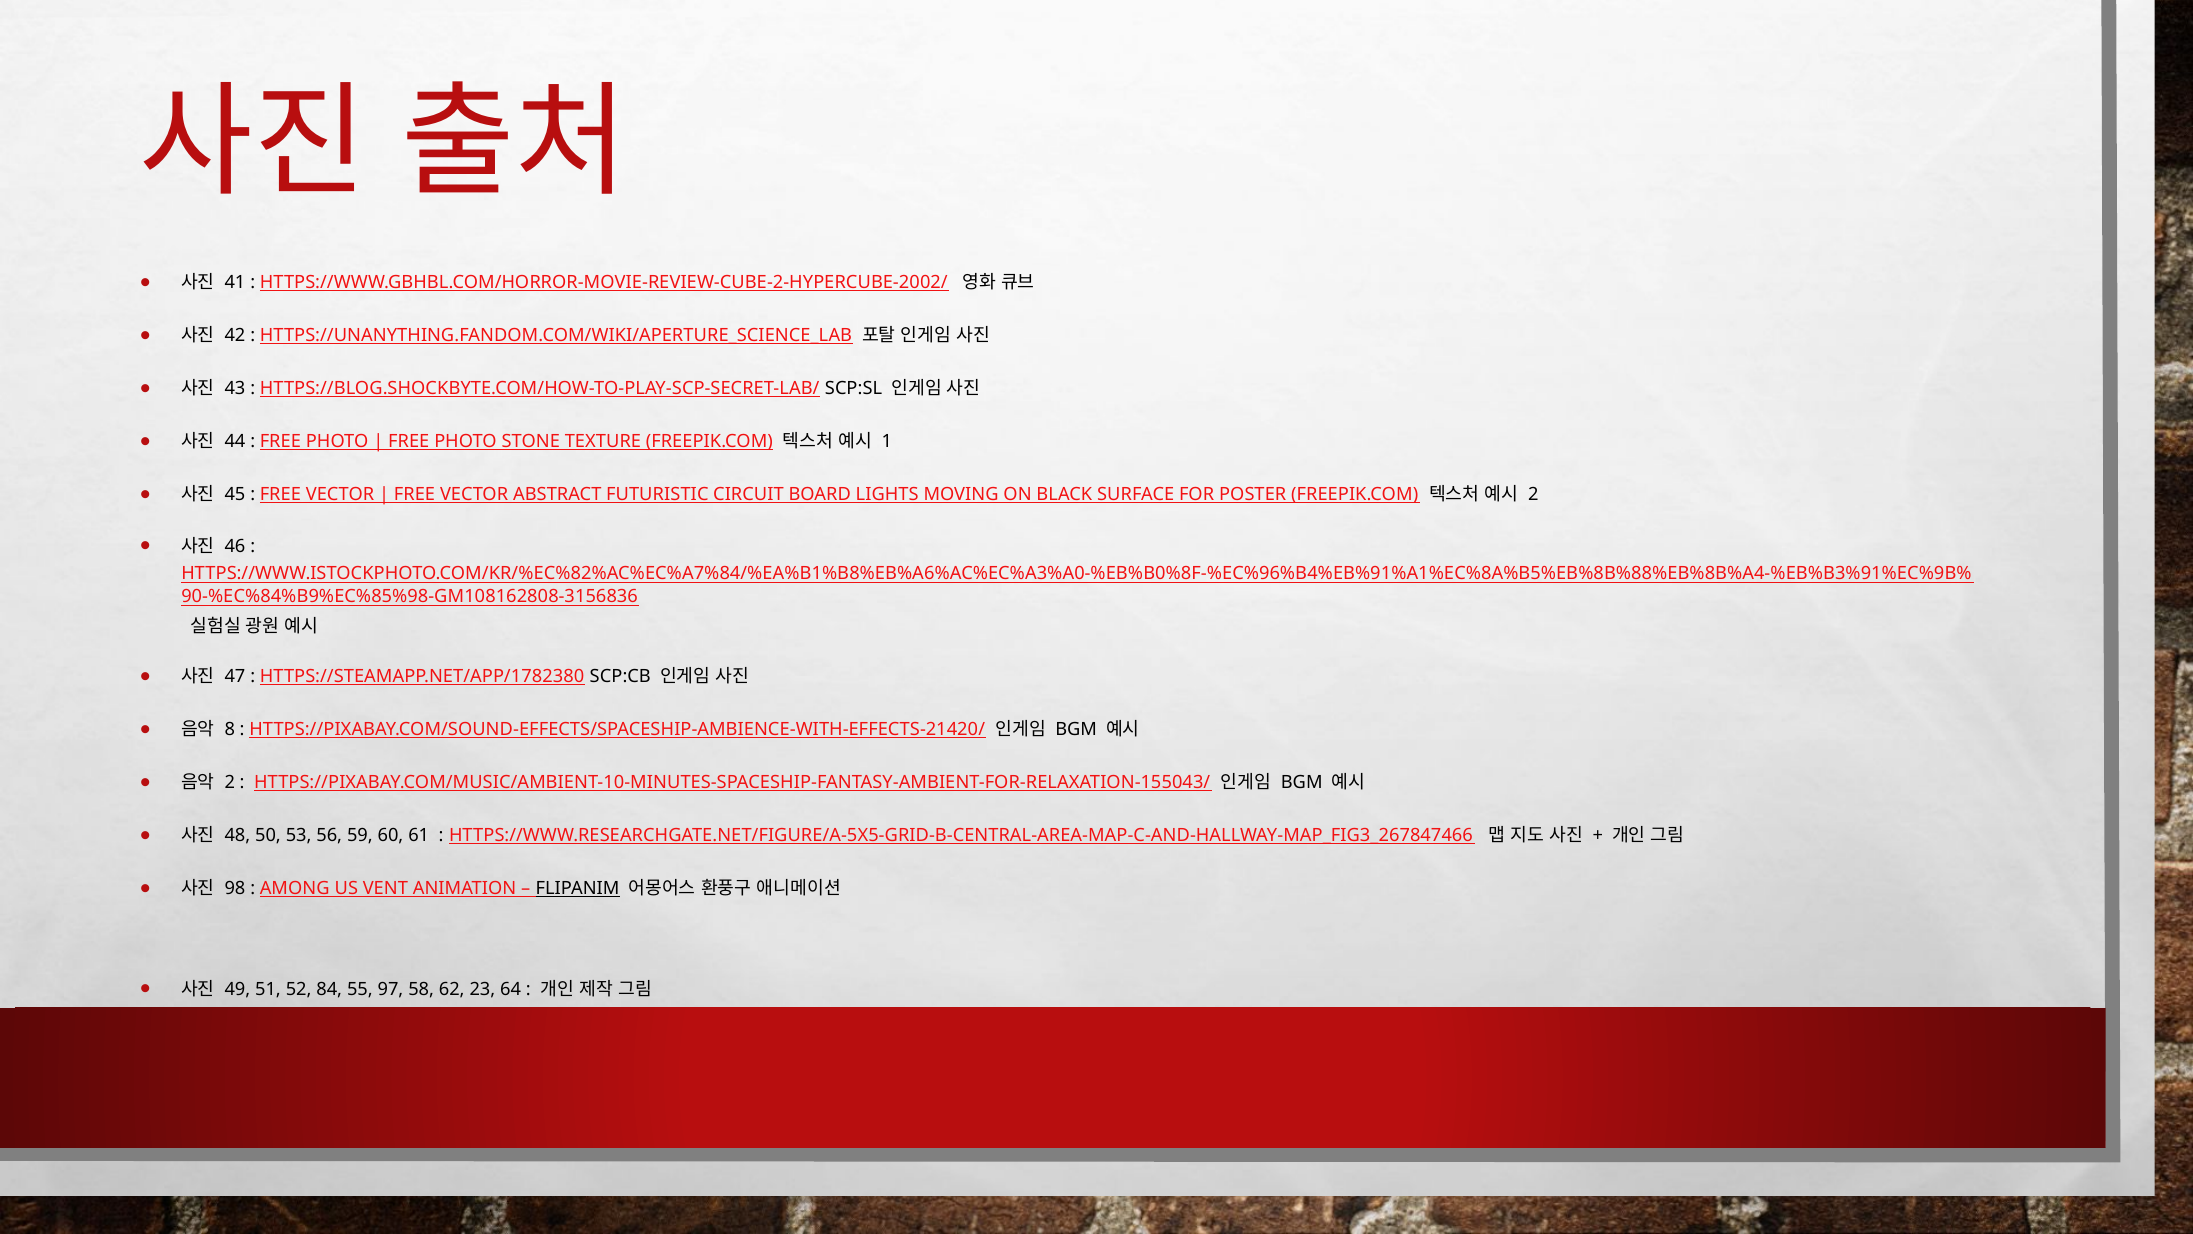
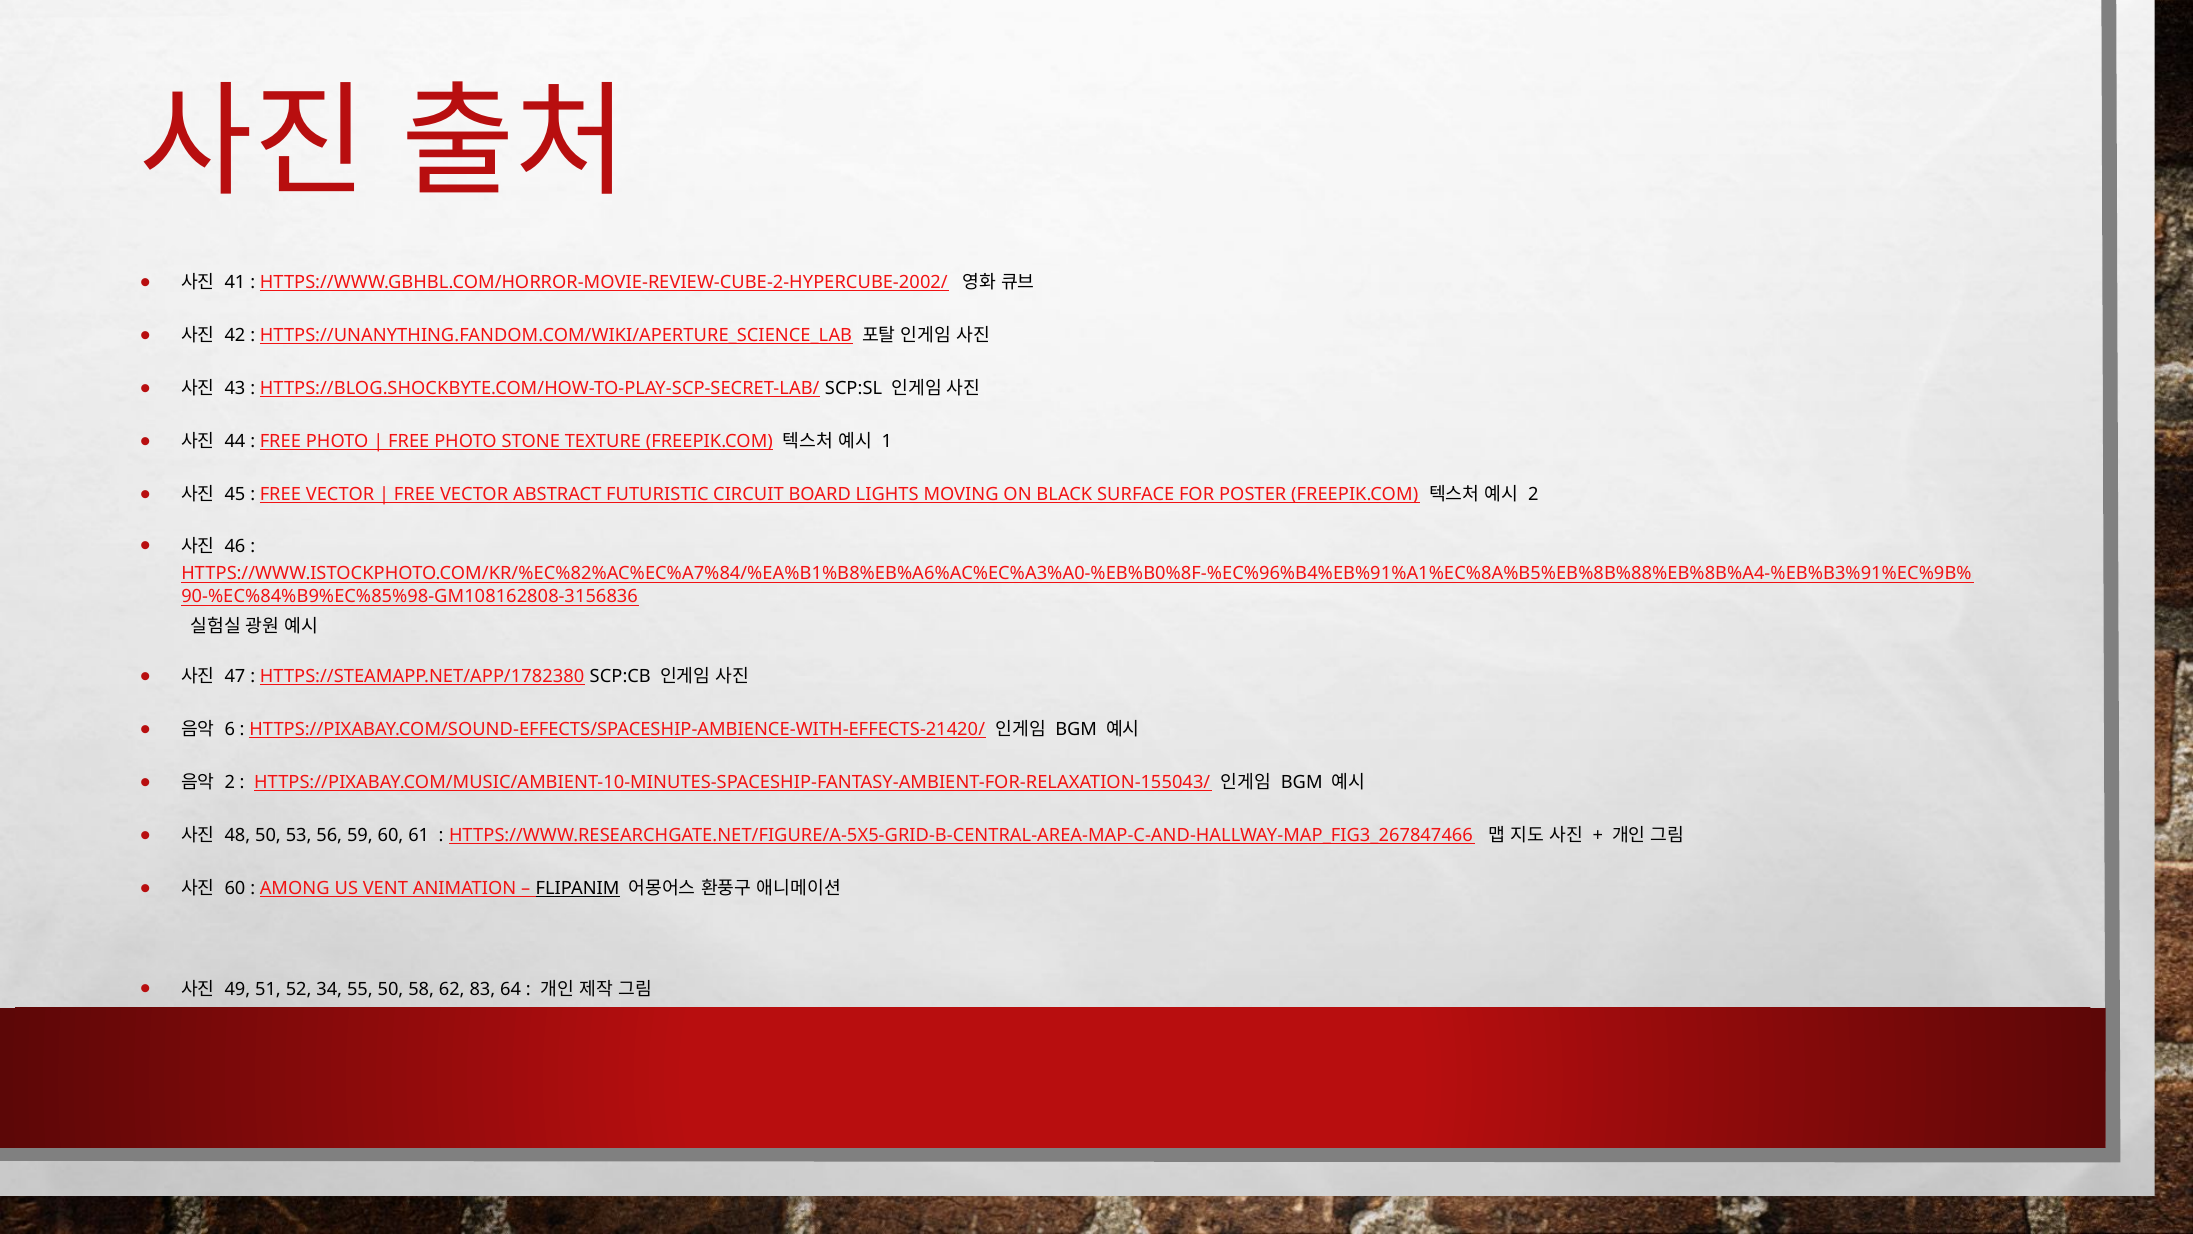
8: 8 -> 6 (230, 729)
98: 98 -> 60 (235, 888)
84: 84 -> 34 (329, 990)
55 97: 97 -> 50 (391, 990)
23: 23 -> 83 (482, 990)
